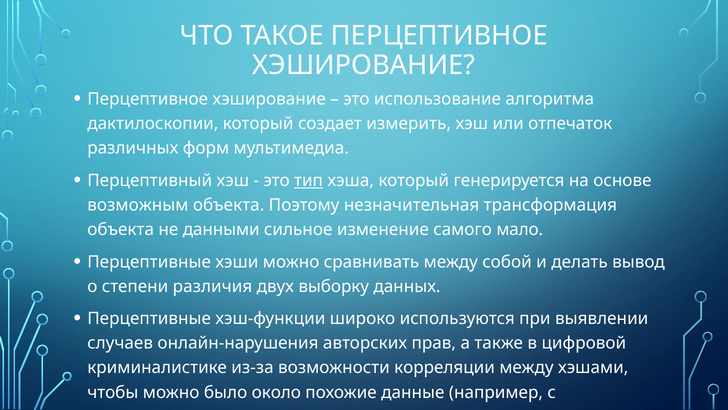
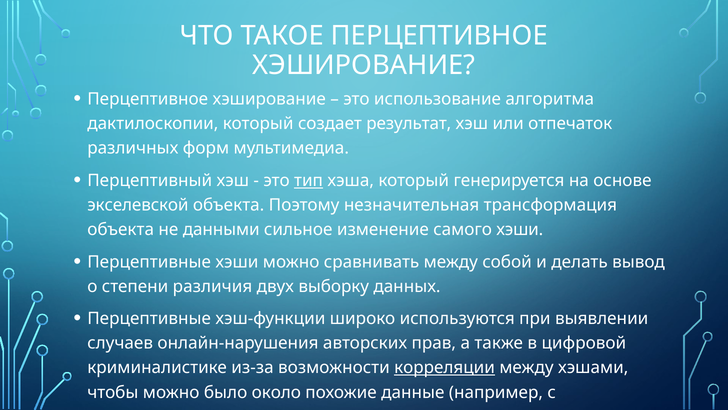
измерить: измерить -> результат (409, 124)
возможным: возможным -> экселевской (138, 205)
самого мало: мало -> хэши (520, 229)
корреляции underline: none -> present (445, 367)
